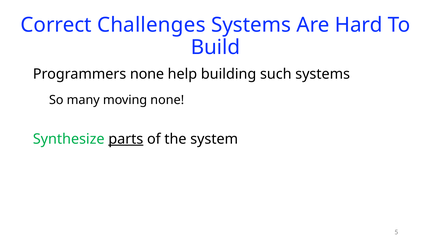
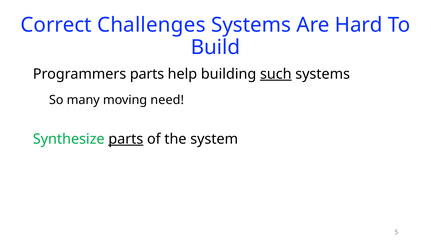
Programmers none: none -> parts (147, 74)
such underline: none -> present (276, 74)
moving none: none -> need (167, 100)
